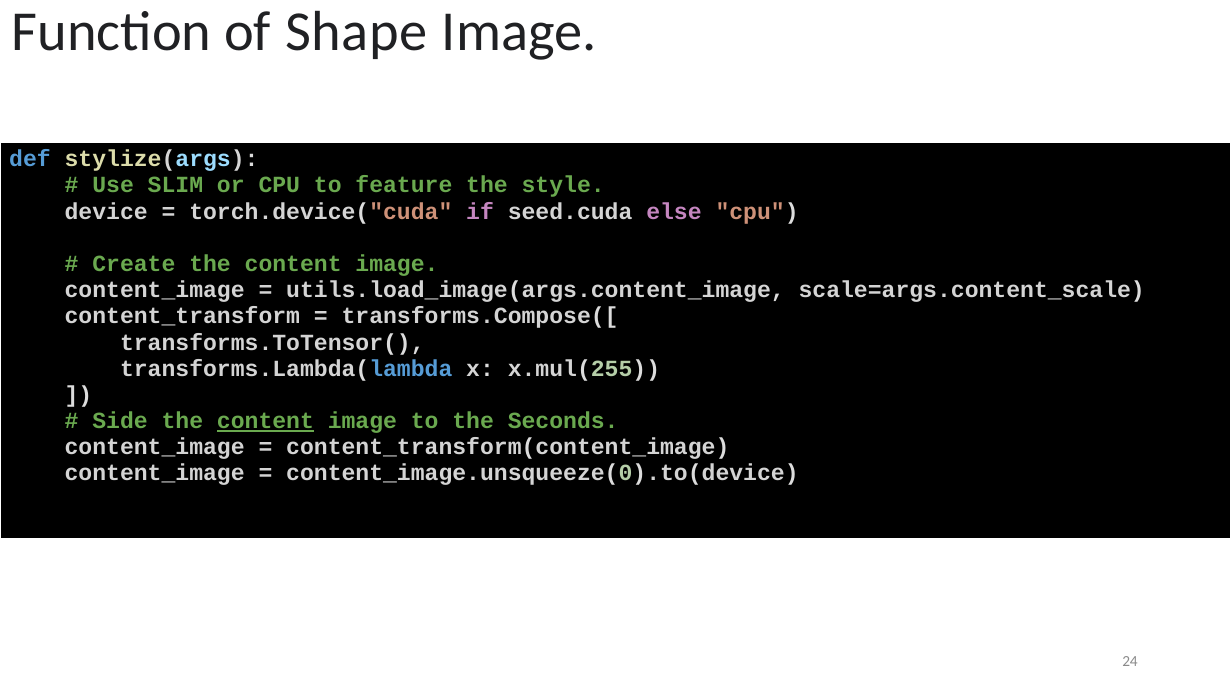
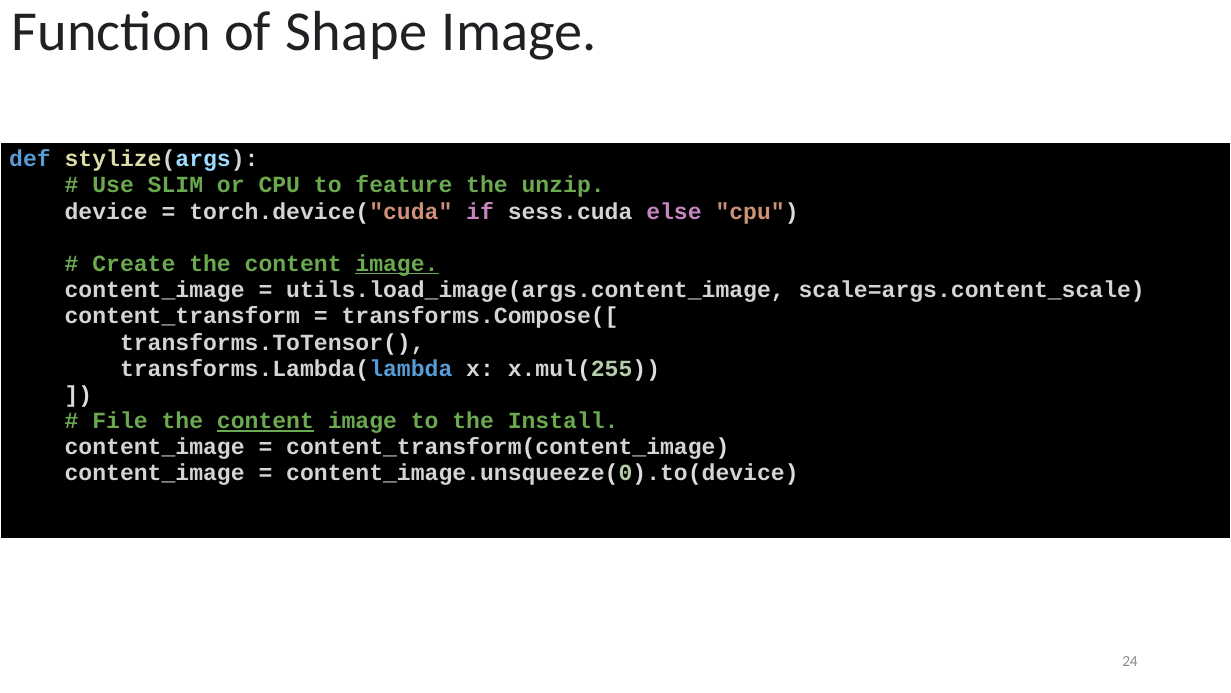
style: style -> unzip (563, 185)
seed.cuda: seed.cuda -> sess.cuda (570, 211)
image underline: none -> present (397, 264)
Side: Side -> File (120, 421)
Seconds: Seconds -> Install (563, 421)
